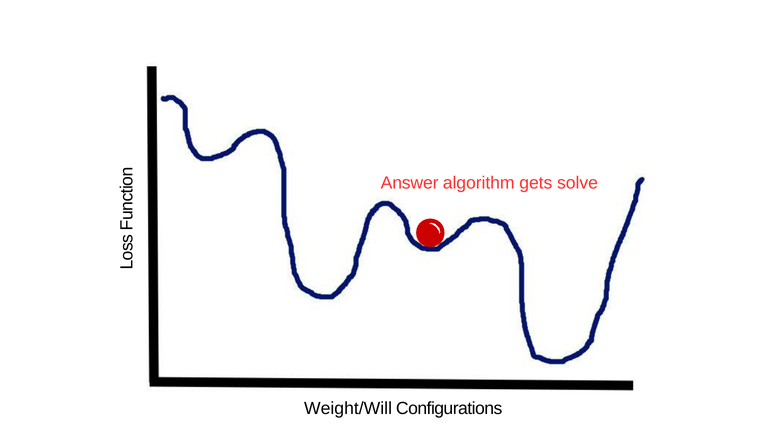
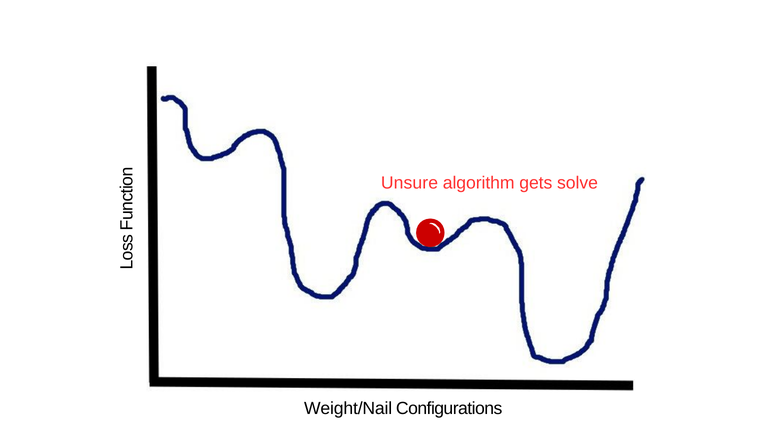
Answer: Answer -> Unsure (409, 183)
Weight/Will: Weight/Will -> Weight/Nail (348, 409)
